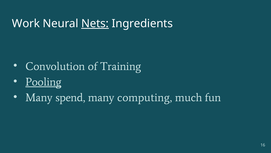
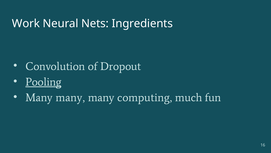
Nets underline: present -> none (95, 23)
Training: Training -> Dropout (121, 66)
spend: spend -> many (70, 97)
